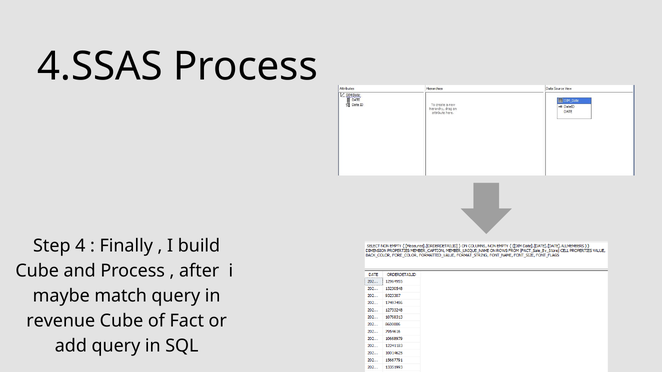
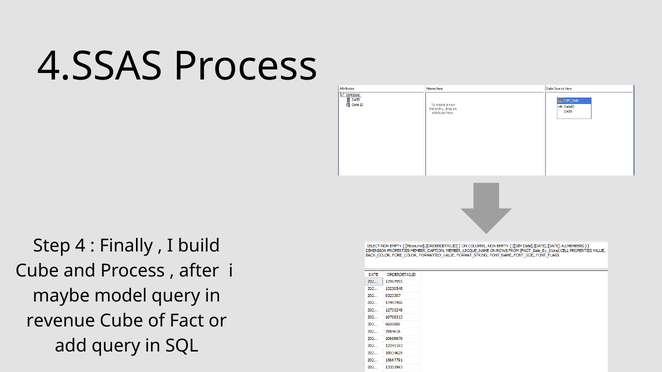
match: match -> model (121, 296)
